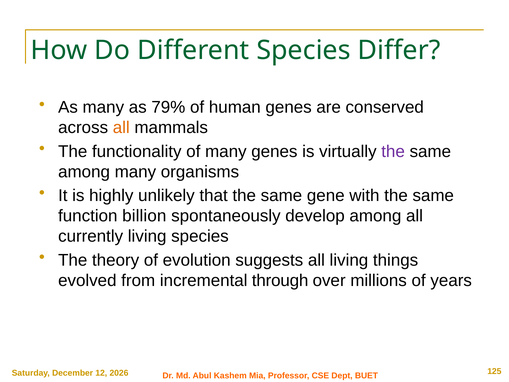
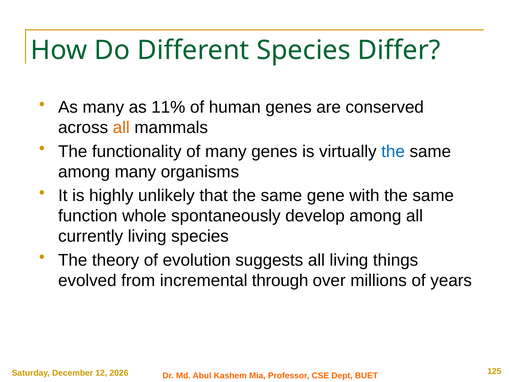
79%: 79% -> 11% (168, 107)
the colour: purple -> blue (393, 151)
billion: billion -> whole (144, 216)
